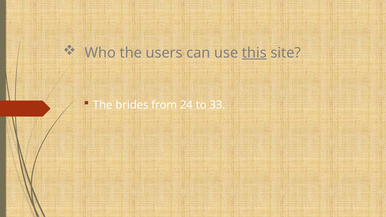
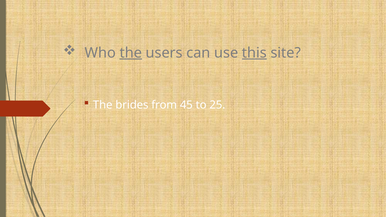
the underline: none -> present (131, 53)
24: 24 -> 45 (186, 105)
33: 33 -> 25 (217, 105)
